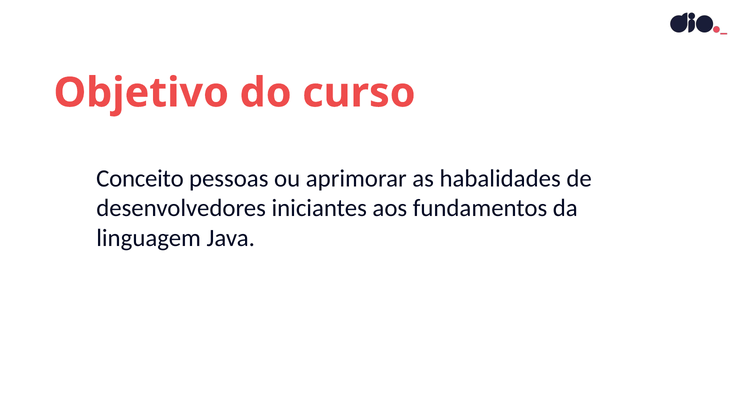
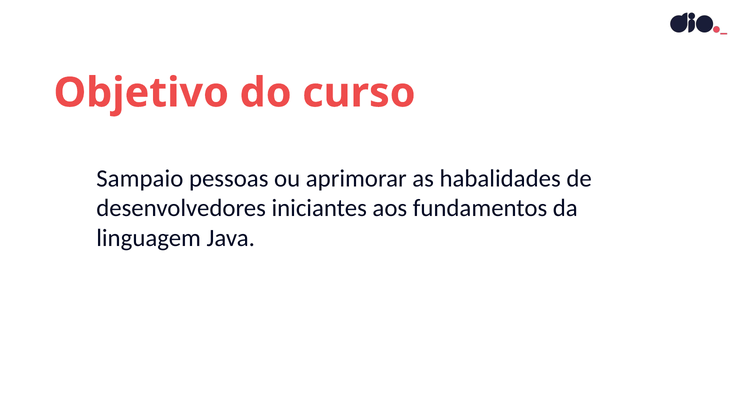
Conceito: Conceito -> Sampaio (140, 178)
